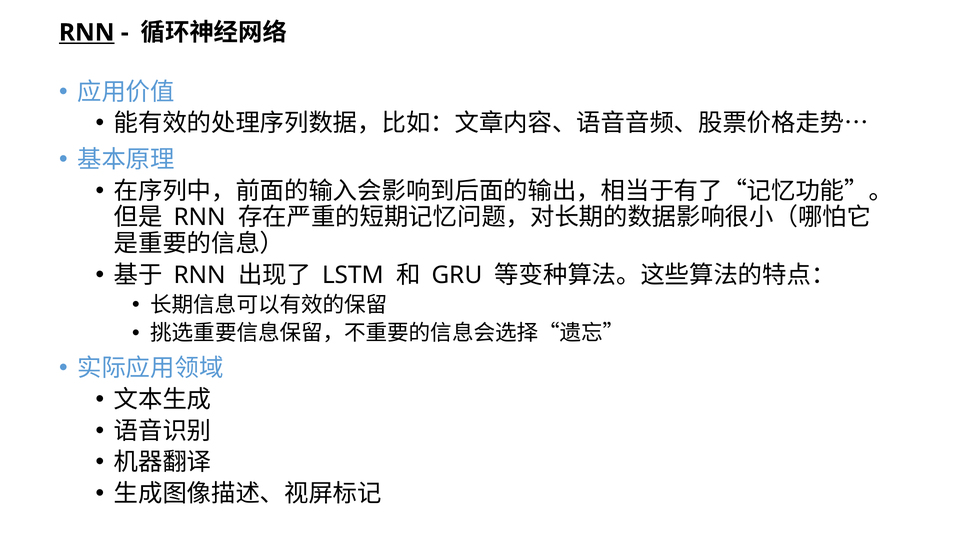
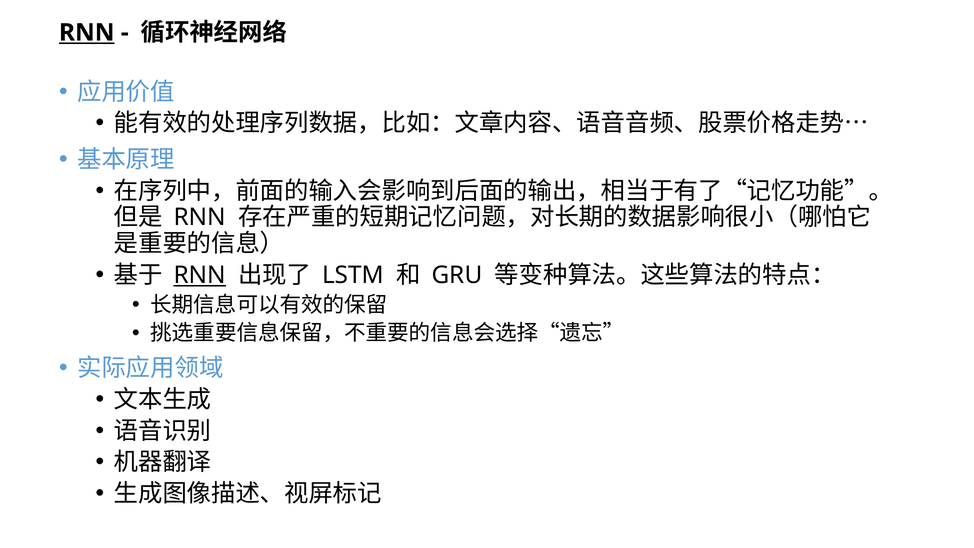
RNN underline: none -> present (200, 275)
